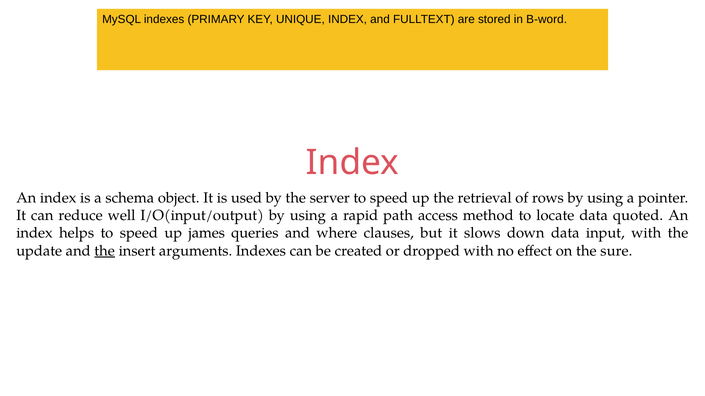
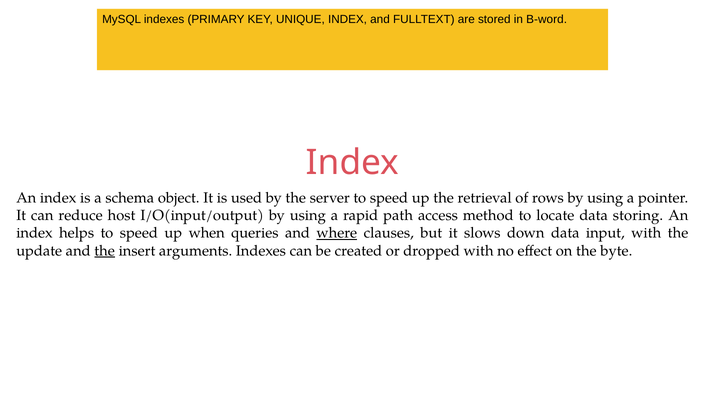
well: well -> host (122, 216)
quoted: quoted -> storing (638, 216)
james: james -> when (207, 233)
where underline: none -> present (337, 233)
sure: sure -> byte (616, 251)
